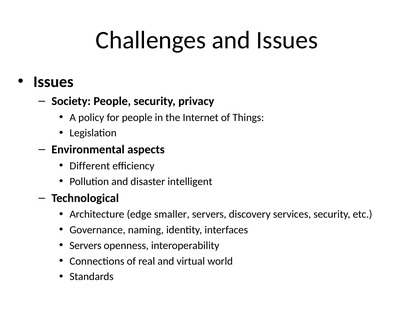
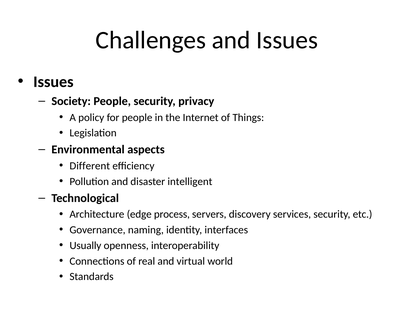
smaller: smaller -> process (172, 215)
Servers: Servers -> Usually (85, 246)
